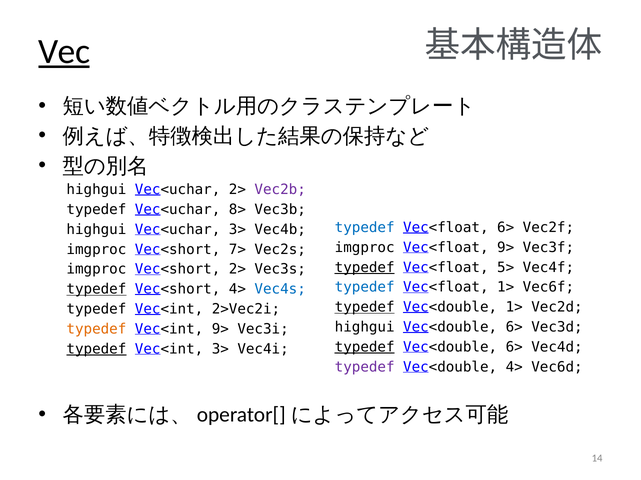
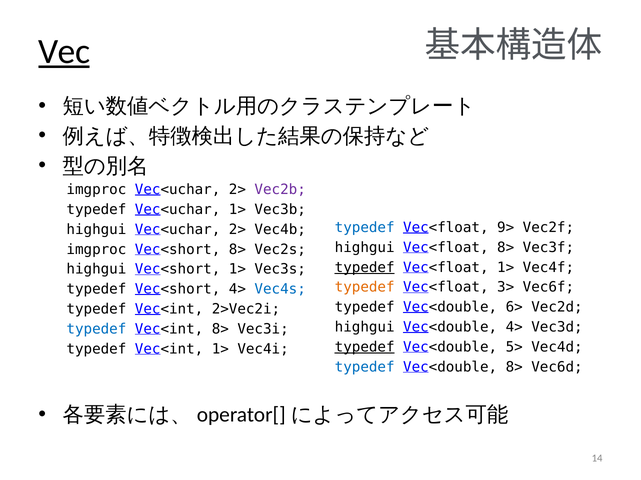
highgui: highgui -> imgproc (96, 190)
Vec<uchar 8>: 8> -> 1> (237, 210)
Vec<float 6>: 6> -> 9> (506, 228)
3>: 3> -> 2> (237, 230)
imgproc: imgproc -> highgui (365, 248)
Vec<float 9>: 9> -> 8> (506, 248)
Vec<short 7>: 7> -> 8> (237, 250)
Vec<float 5>: 5> -> 1> (506, 268)
imgproc: imgproc -> highgui (96, 270)
Vec<short 2>: 2> -> 1> (237, 270)
typedef colour: blue -> orange (365, 288)
Vec<float 1>: 1> -> 3> (506, 288)
typedef underline: present -> none (96, 290)
typedef underline: present -> none (365, 308)
Vec<double 1>: 1> -> 6> (514, 308)
6>: 6> -> 4> (514, 328)
typedef colour: orange -> blue (96, 330)
Vec<int 9>: 9> -> 8> (220, 330)
6>: 6> -> 5> (514, 347)
typedef underline: present -> none (96, 349)
Vec<int 3>: 3> -> 1> (220, 349)
typedef colour: purple -> blue (365, 367)
Vec<double 4>: 4> -> 8> (514, 367)
